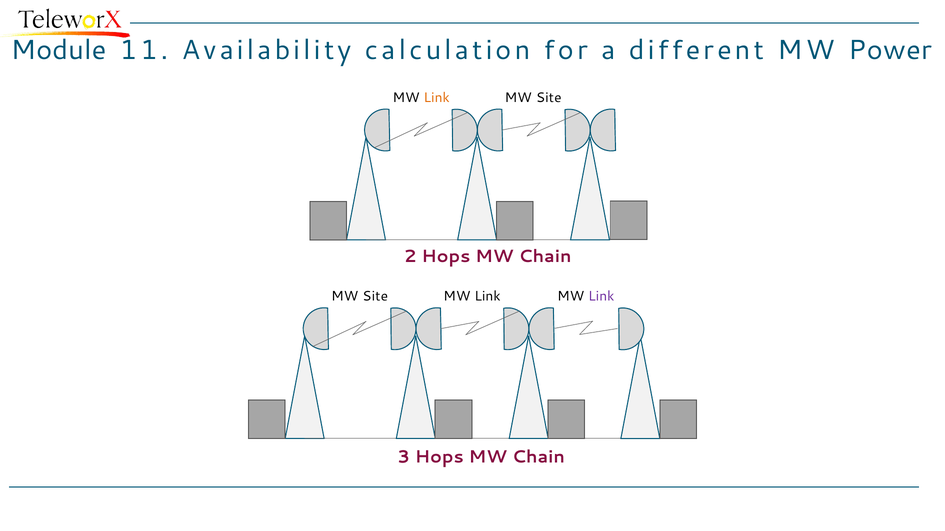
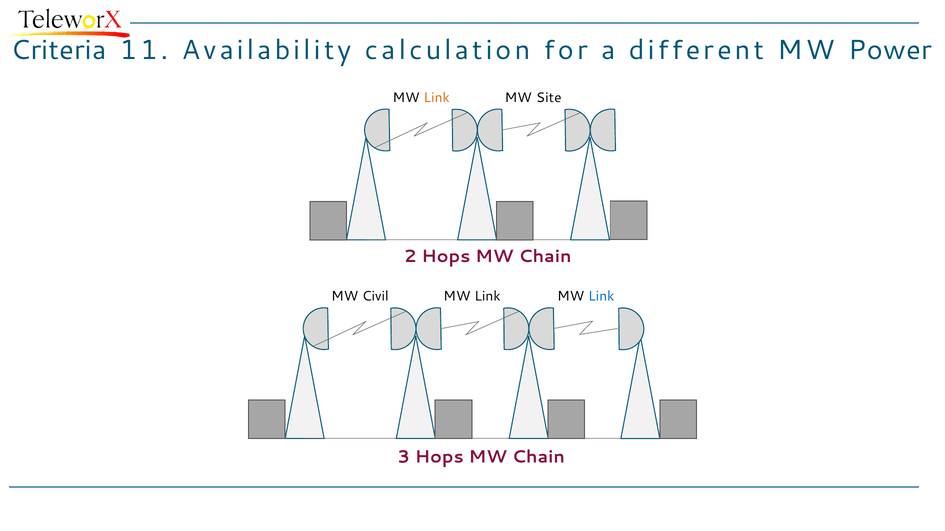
Module: Module -> Criteria (59, 50)
Site: Site -> Civil (375, 297)
Link colour: purple -> blue (601, 296)
